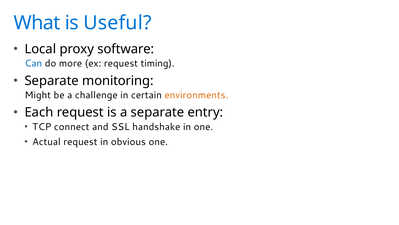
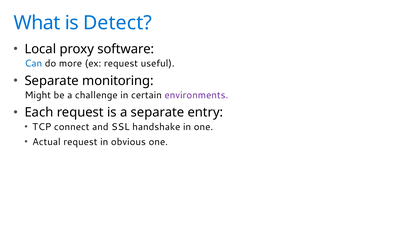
Useful: Useful -> Detect (117, 23)
timing: timing -> useful (158, 63)
environments colour: orange -> purple (196, 95)
